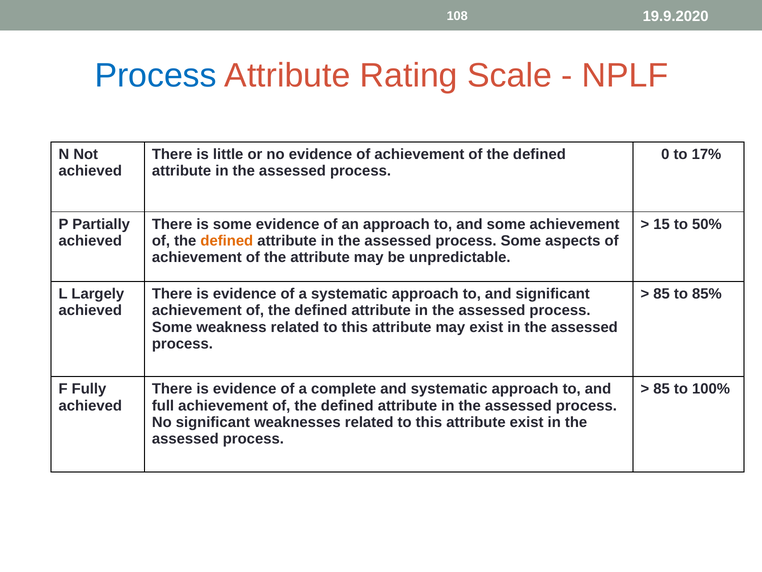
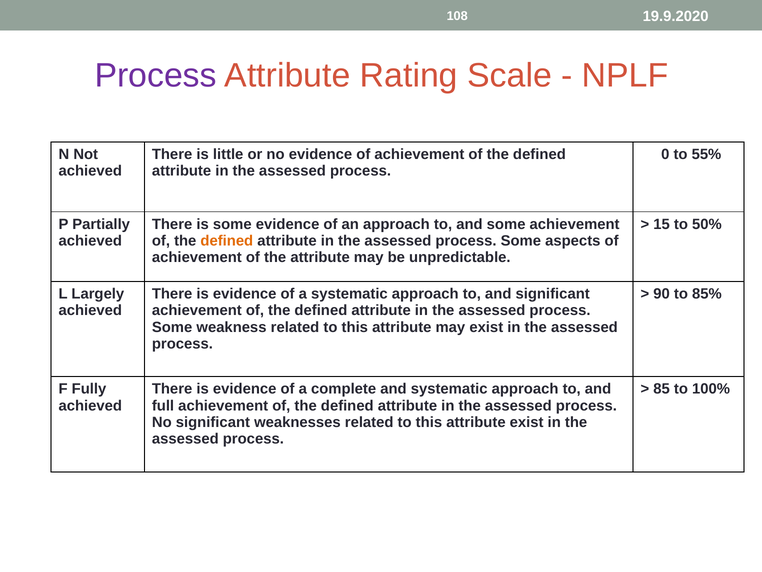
Process colour: blue -> purple (156, 75)
17%: 17% -> 55% (706, 154)
85: 85 -> 90 (662, 294)
